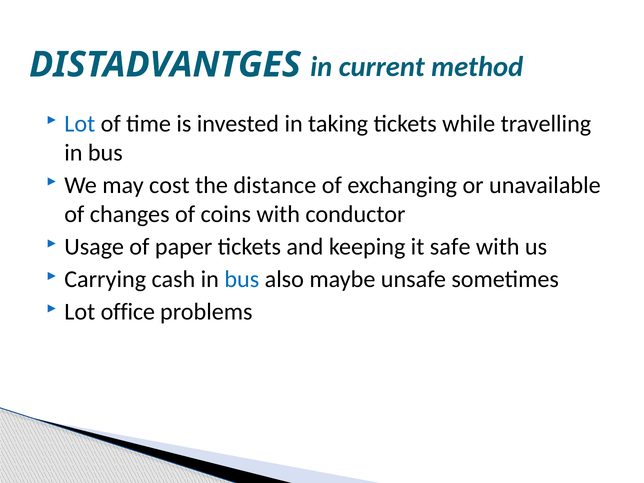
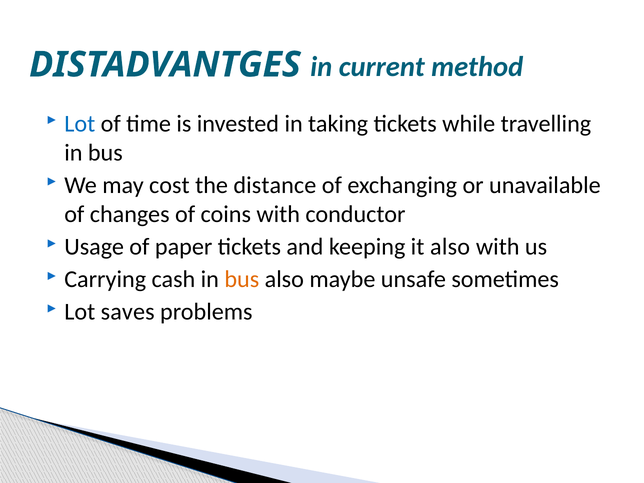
it safe: safe -> also (450, 247)
bus colour: blue -> orange (242, 279)
office: office -> saves (128, 312)
